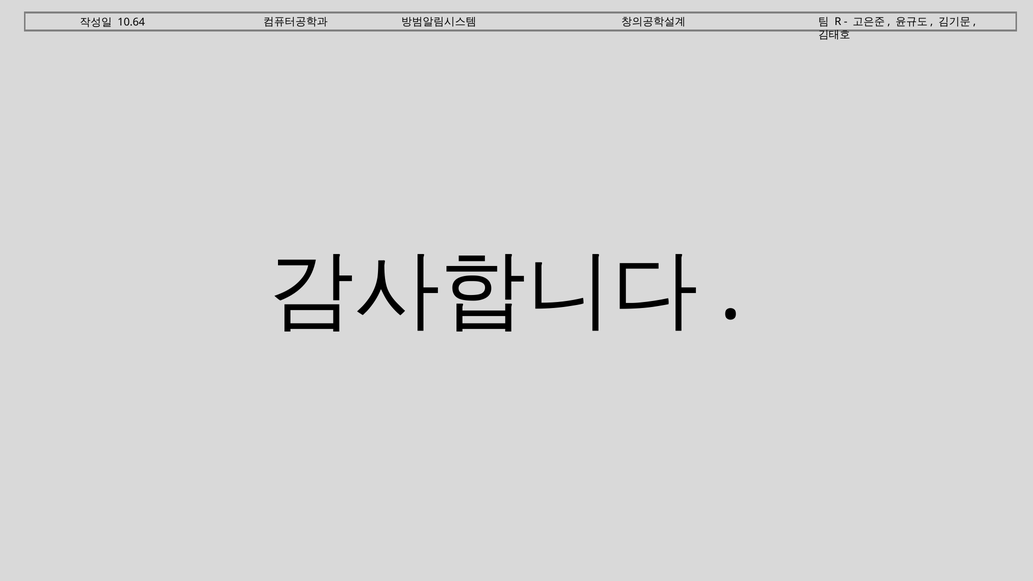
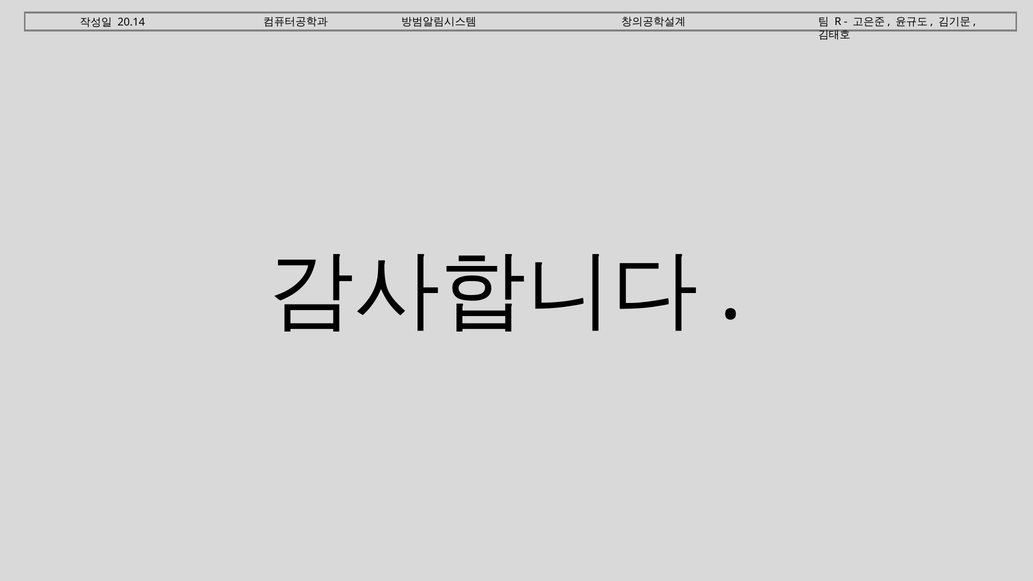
10.64: 10.64 -> 20.14 (131, 22)
